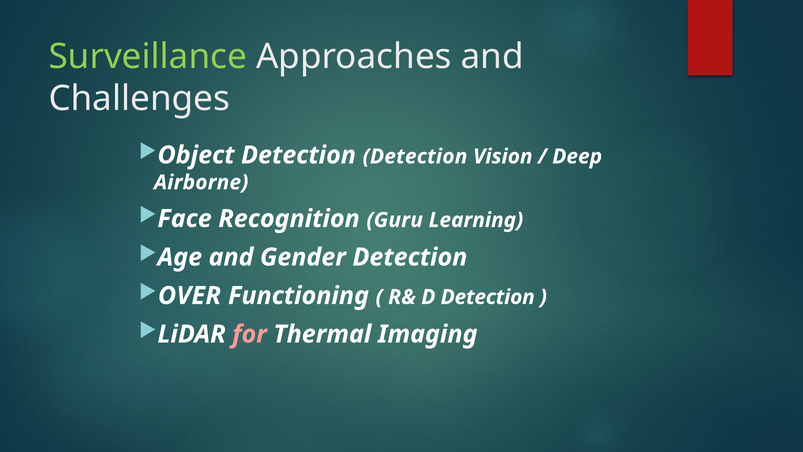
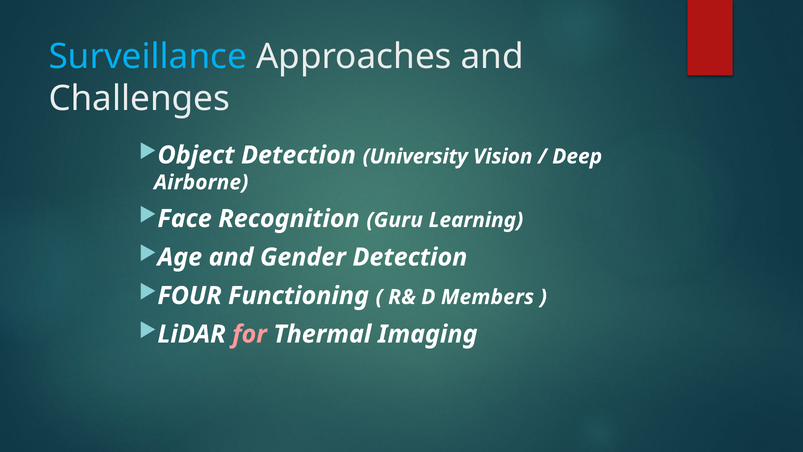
Surveillance colour: light green -> light blue (148, 56)
Detection Detection: Detection -> University (415, 156)
OVER: OVER -> FOUR (190, 296)
D Detection: Detection -> Members (488, 297)
